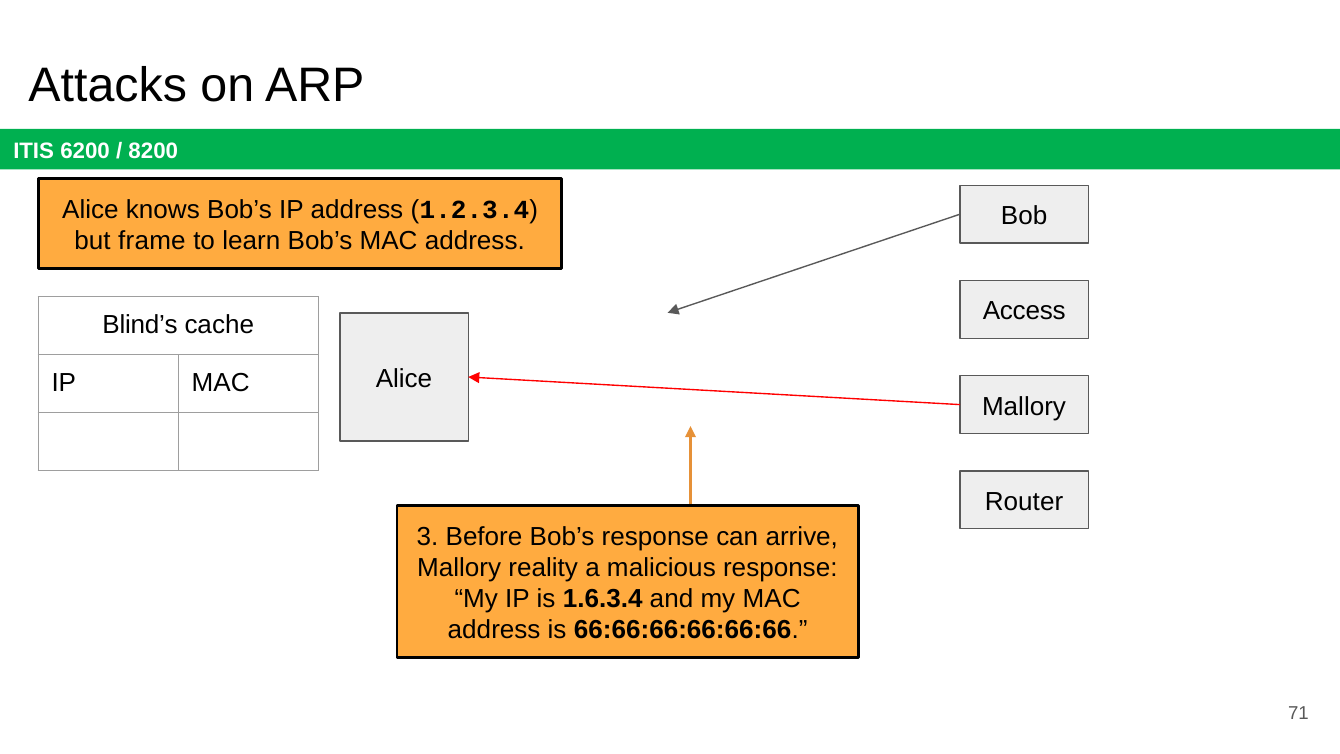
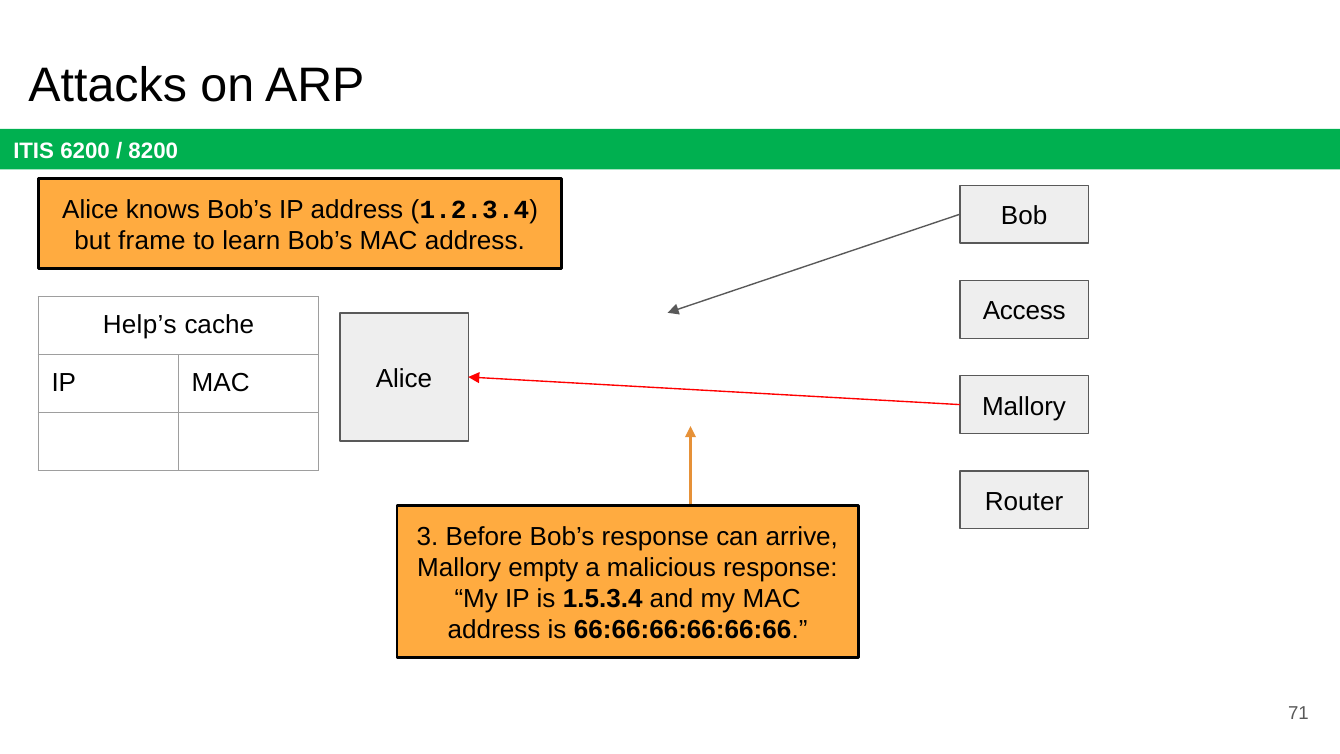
Blind’s: Blind’s -> Help’s (140, 325)
reality: reality -> empty (543, 568)
1.6.3.4: 1.6.3.4 -> 1.5.3.4 (603, 599)
